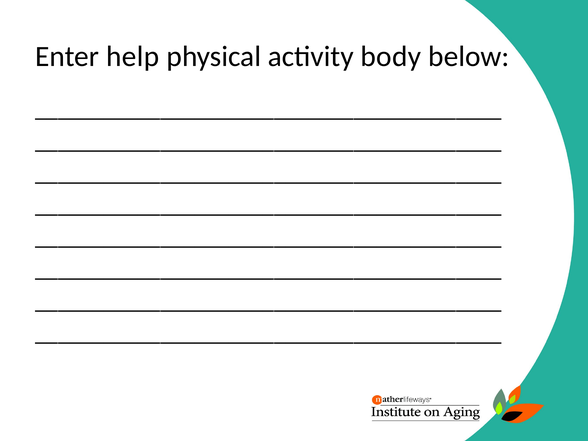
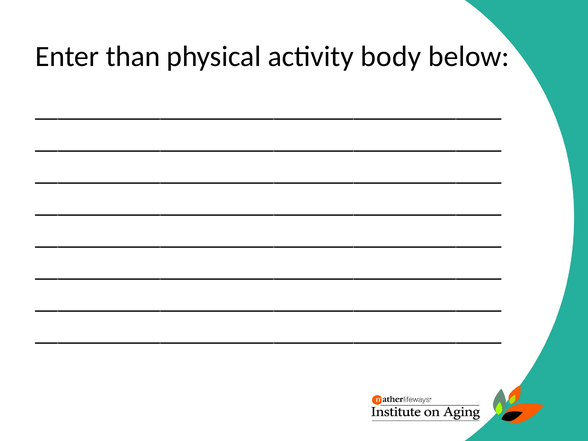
help: help -> than (133, 56)
